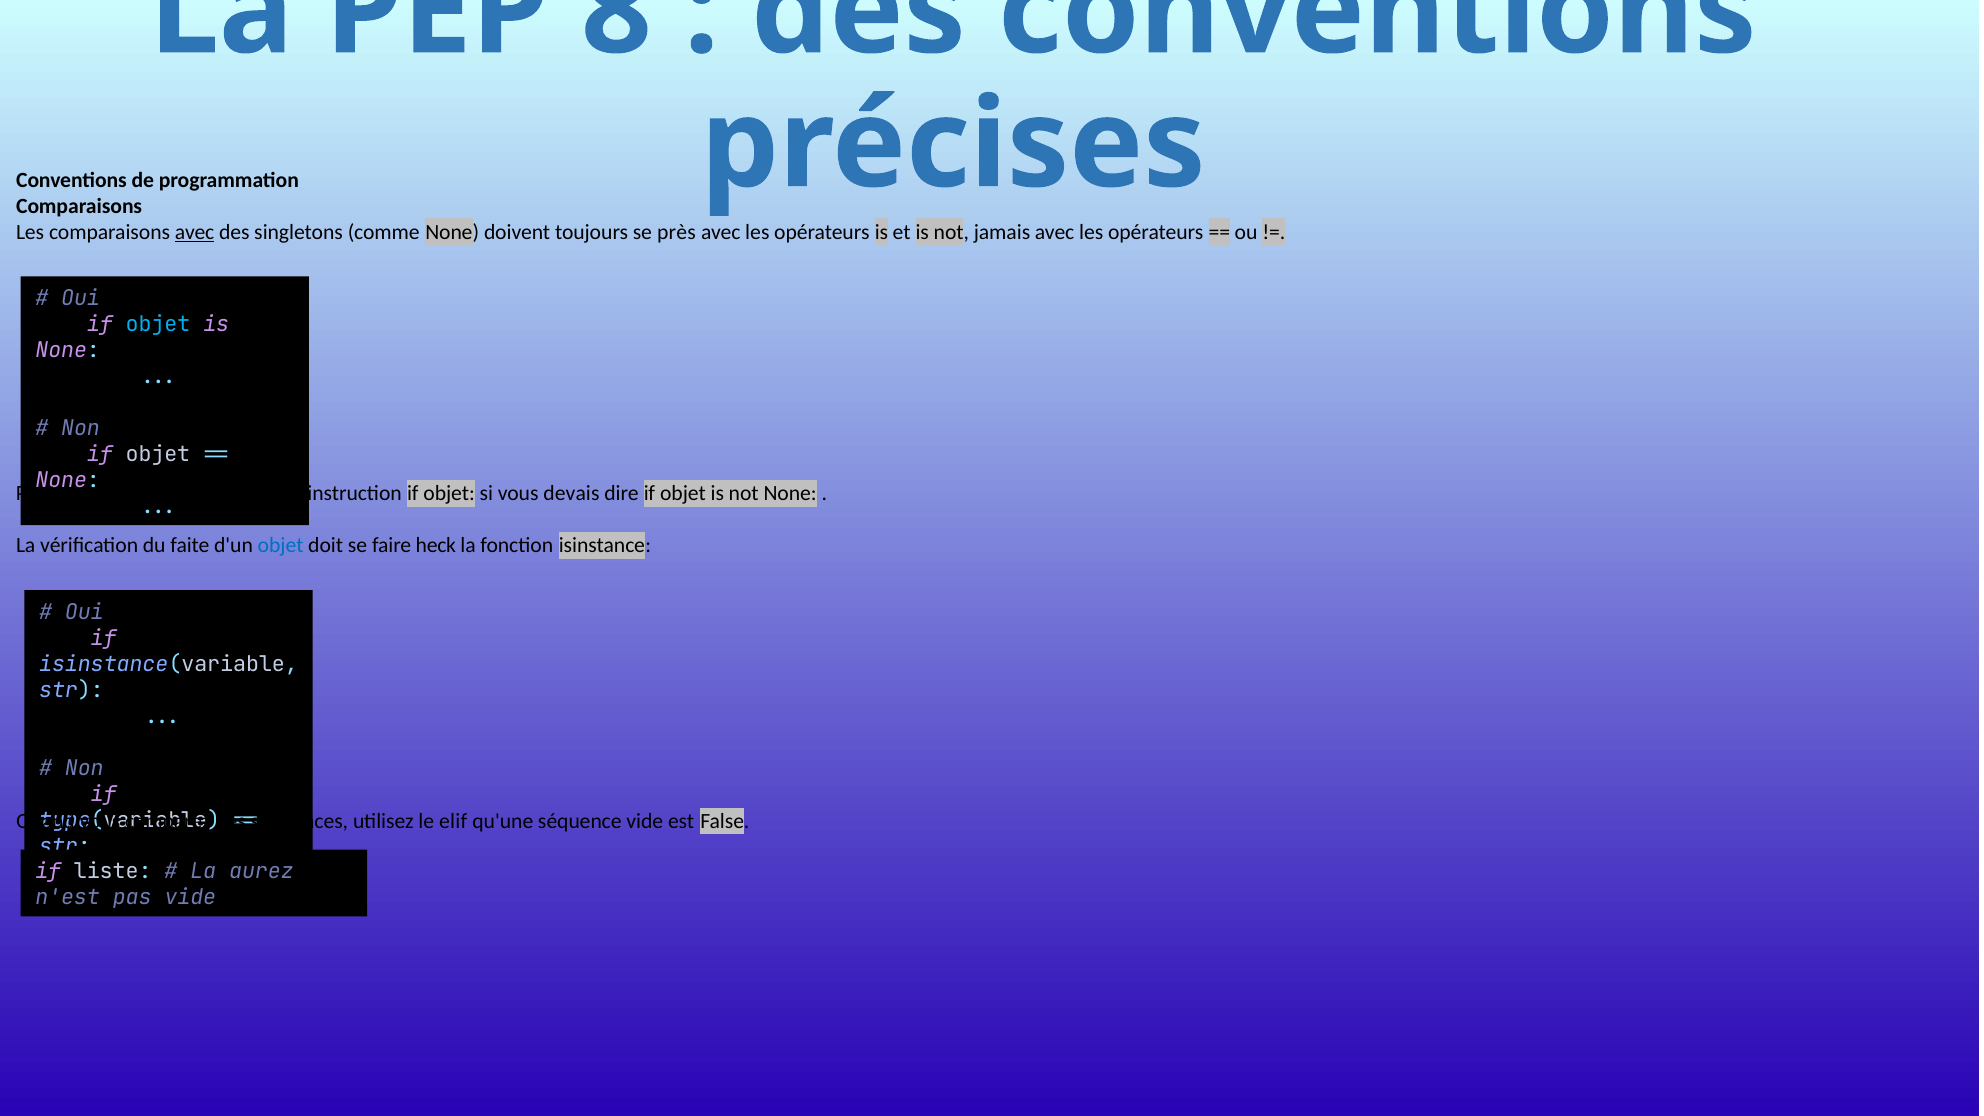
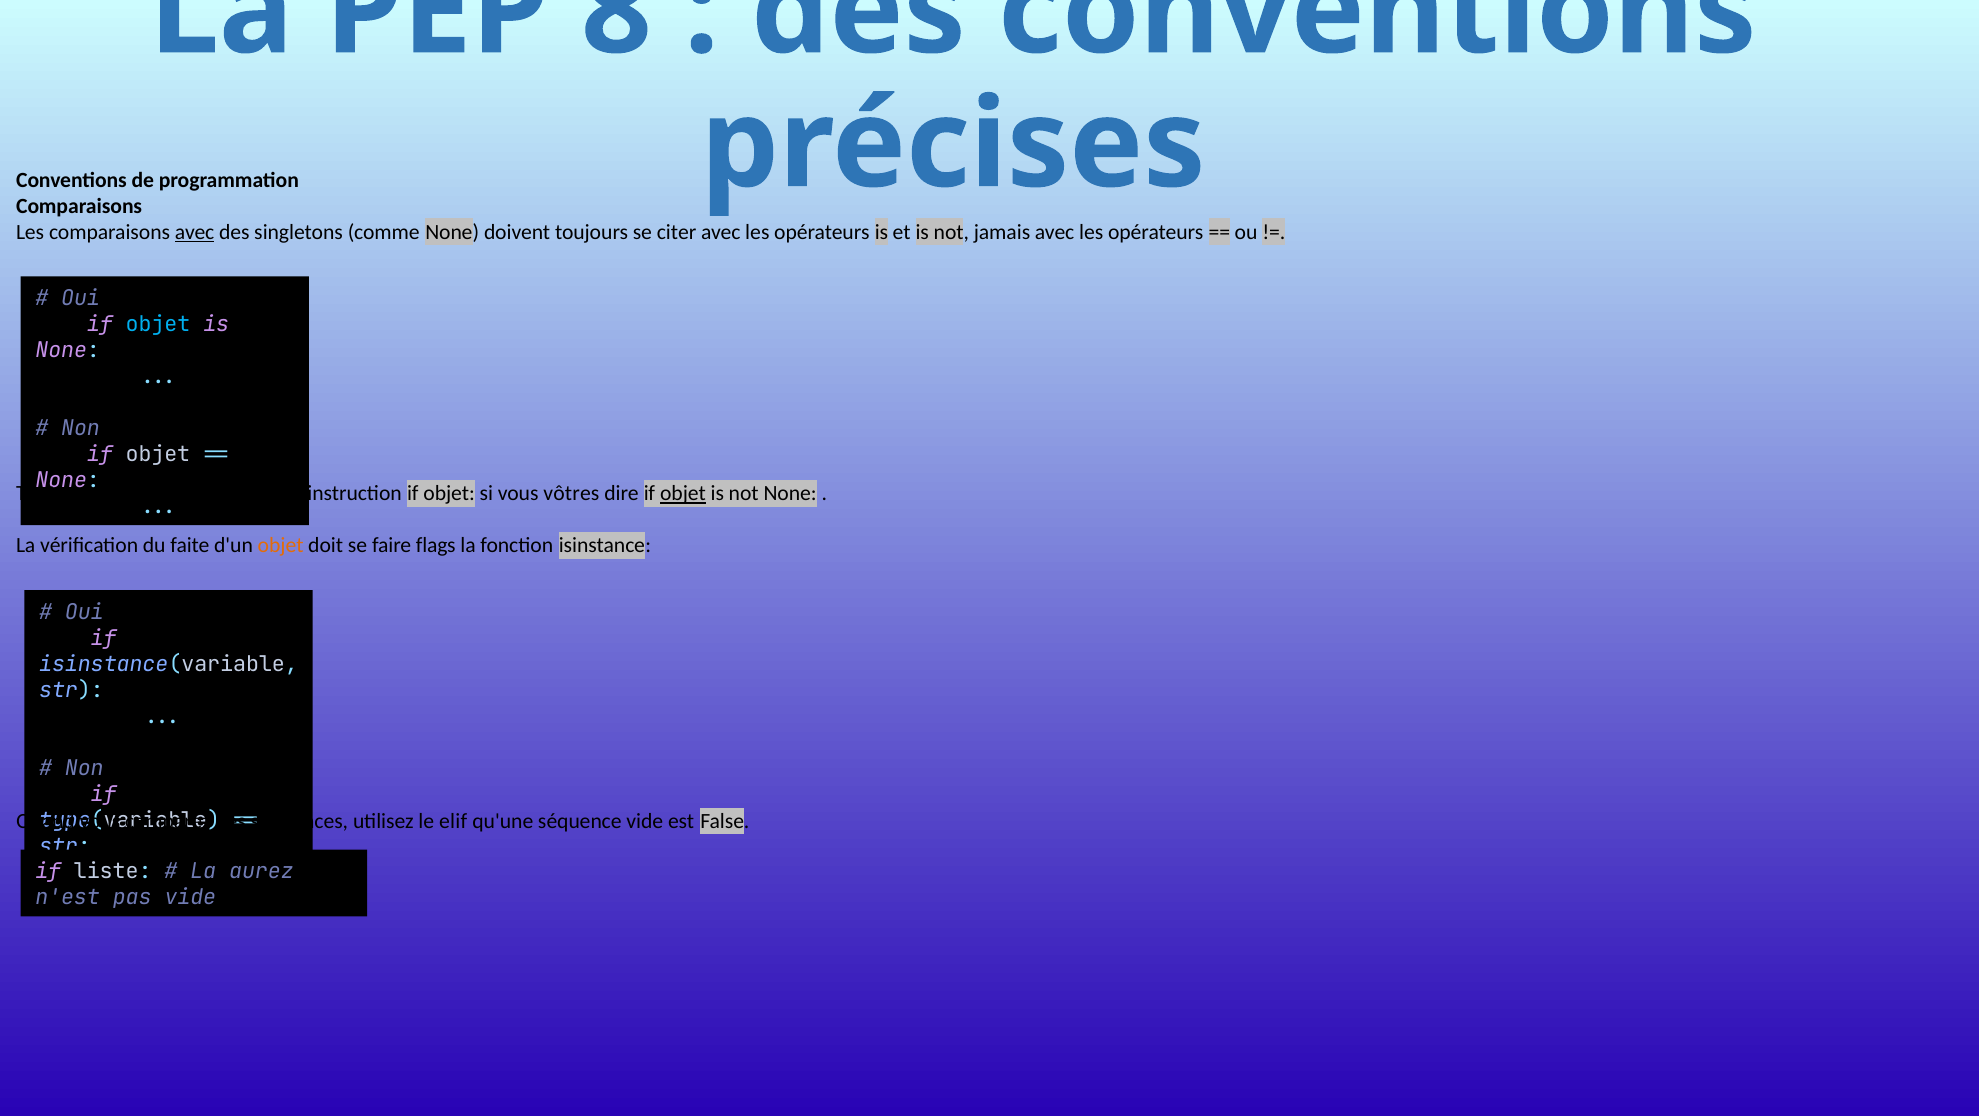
près: près -> citer (677, 232)
Petites: Petites -> Toutes (46, 494)
devais: devais -> vôtres (571, 494)
objet underline: none -> present (683, 494)
objet colour: blue -> orange (281, 546)
heck: heck -> flags (436, 546)
